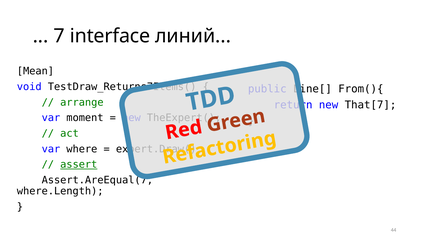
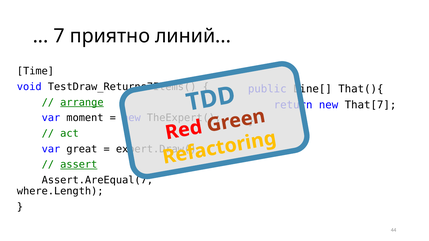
interface: interface -> приятно (110, 36)
Mean: Mean -> Time (35, 71)
From(){: From(){ -> That(){ (361, 89)
arrange underline: none -> present (82, 102)
where: where -> great (82, 149)
